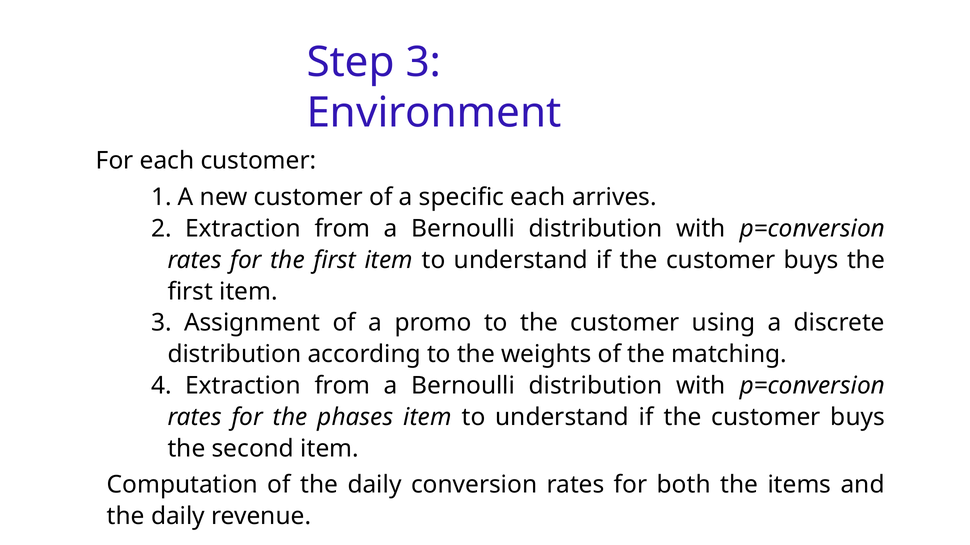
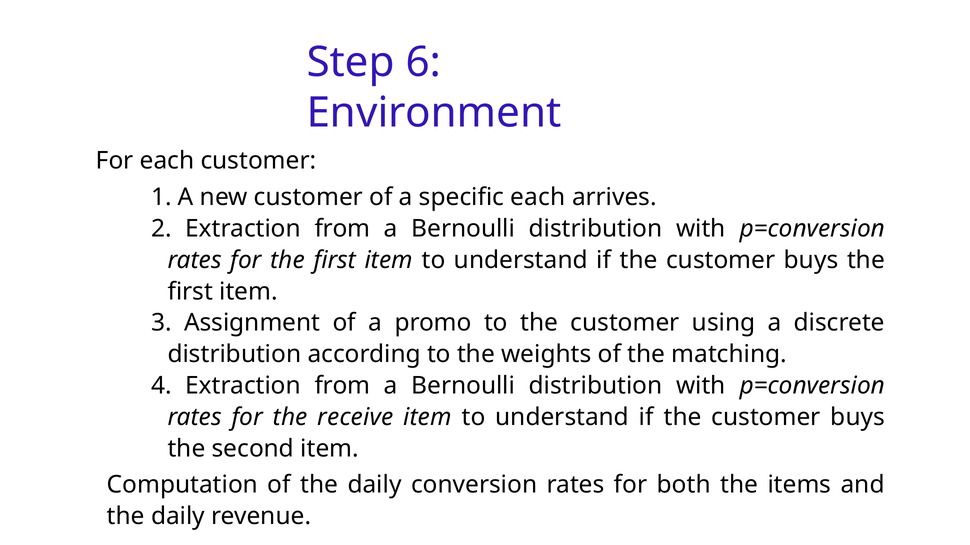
Step 3: 3 -> 6 (423, 62)
phases: phases -> receive (355, 418)
